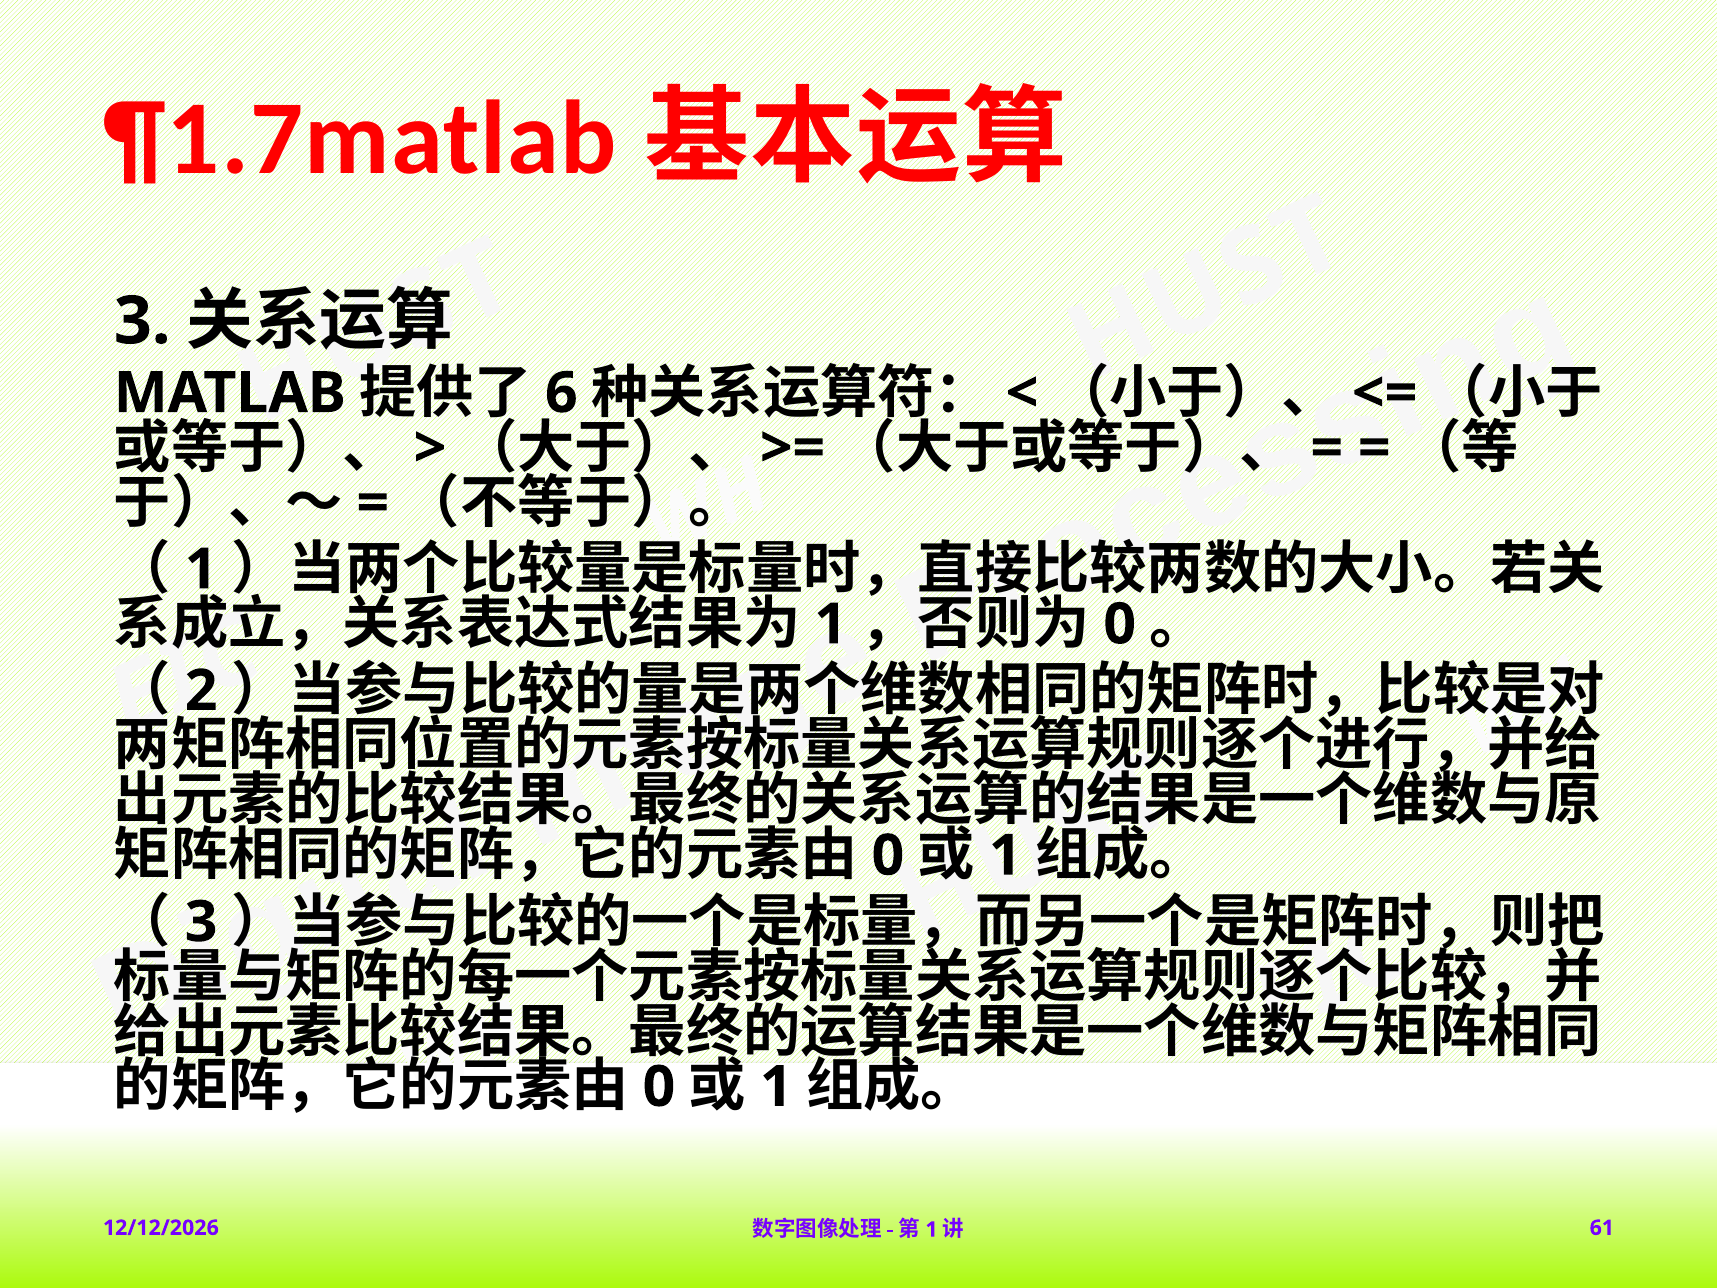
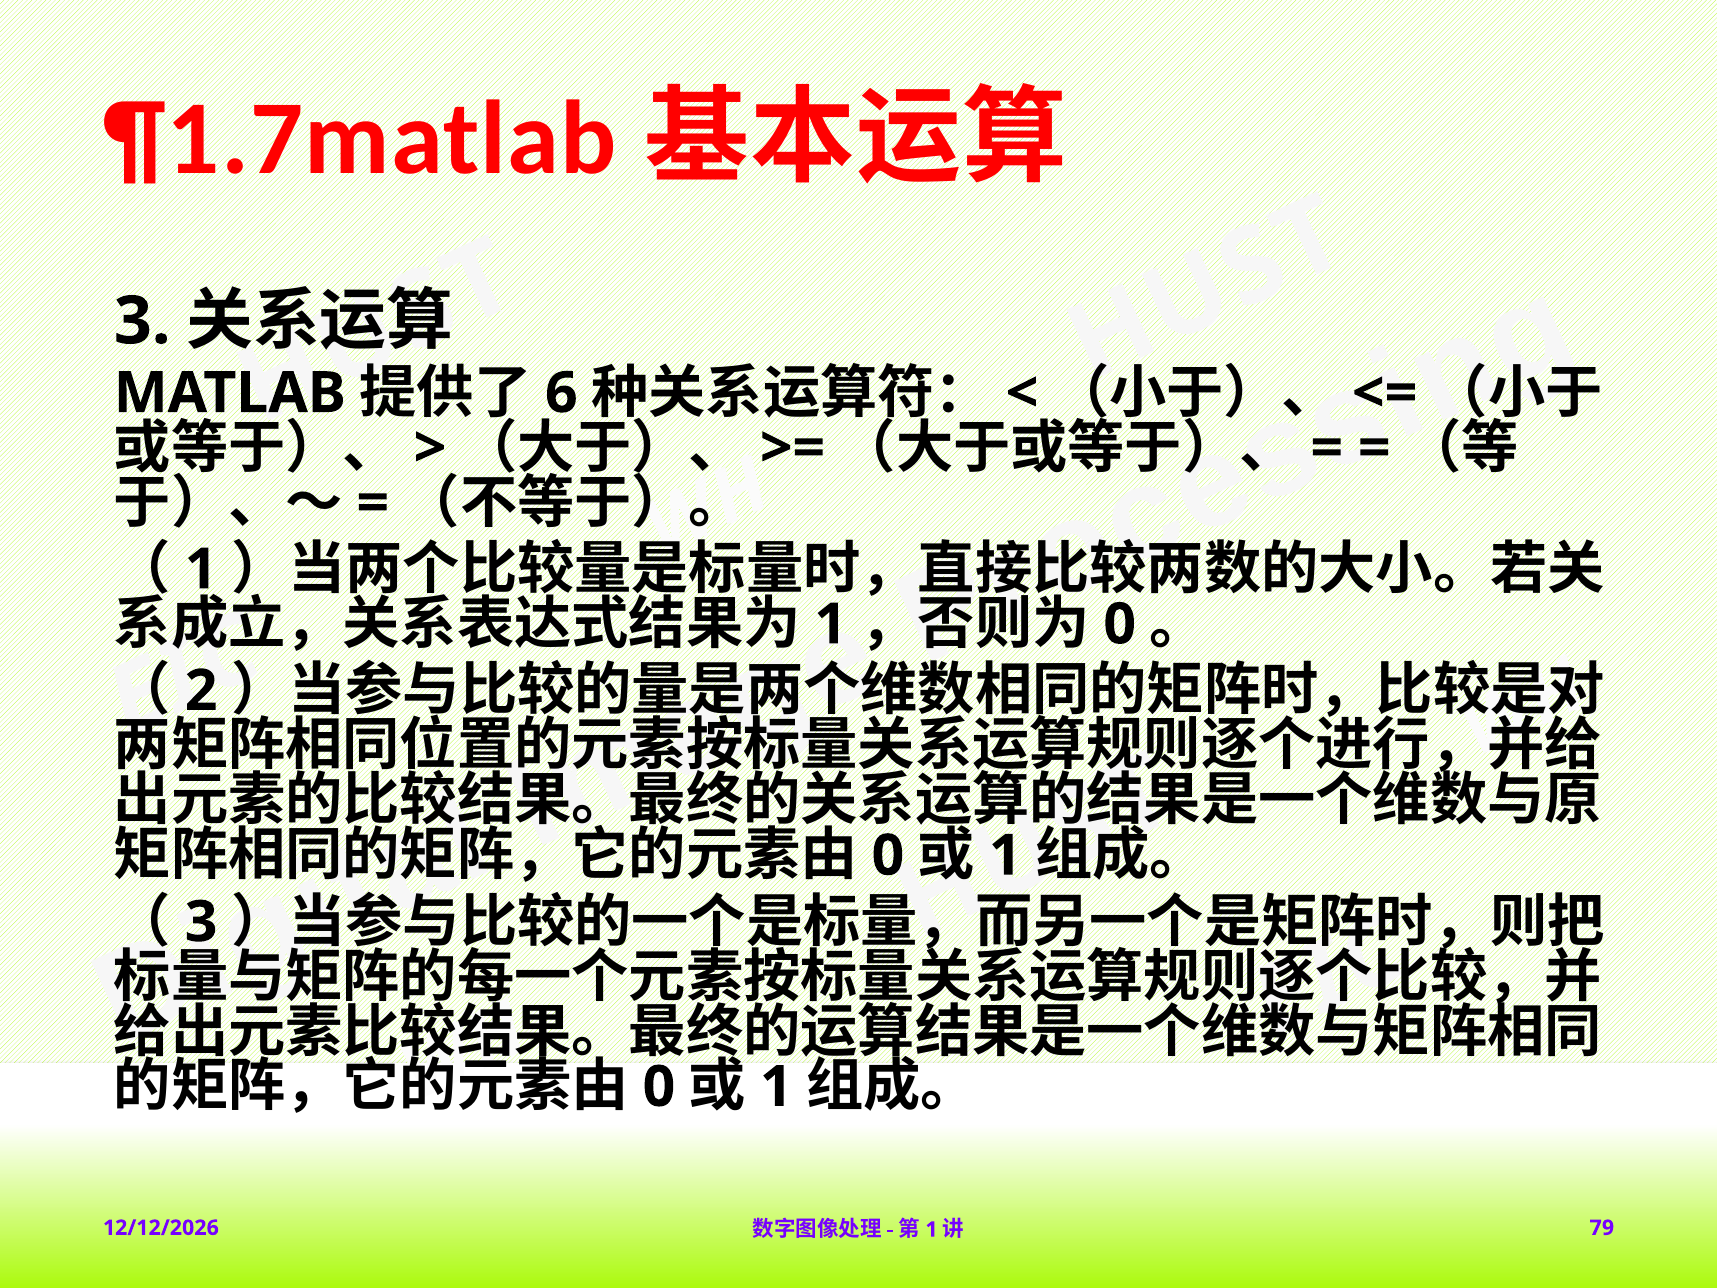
61: 61 -> 79 (1602, 1228)
